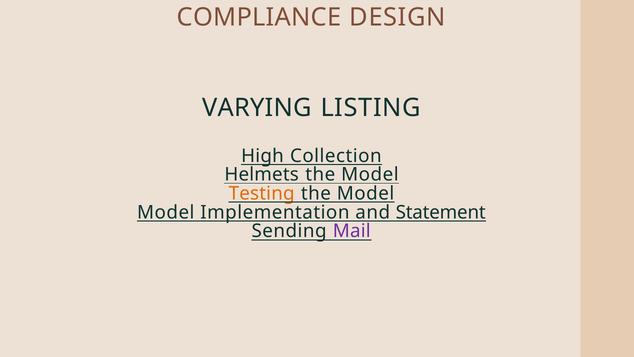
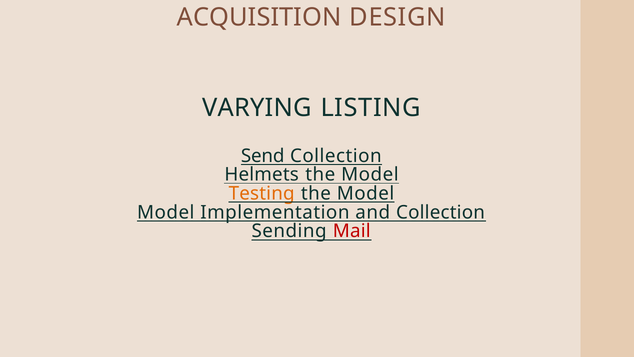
COMPLIANCE: COMPLIANCE -> ACQUISITION (259, 17)
High: High -> Send (263, 156)
and Statement: Statement -> Collection (441, 212)
Mail colour: purple -> red (352, 231)
